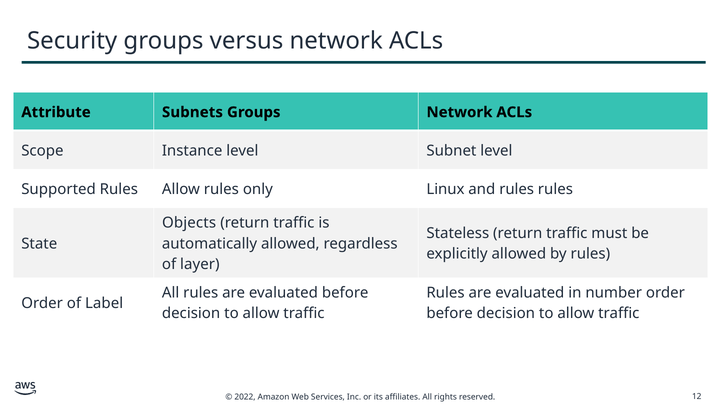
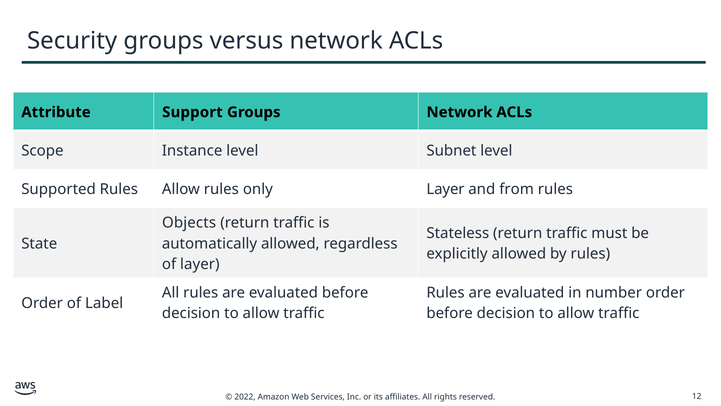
Subnets: Subnets -> Support (192, 112)
only Linux: Linux -> Layer (445, 189)
and rules: rules -> from (517, 189)
